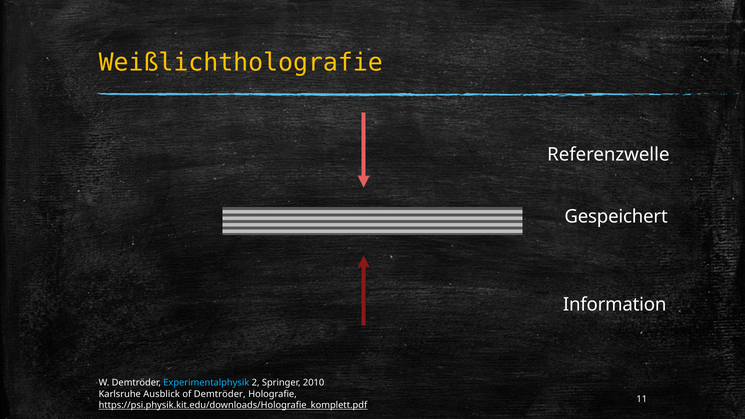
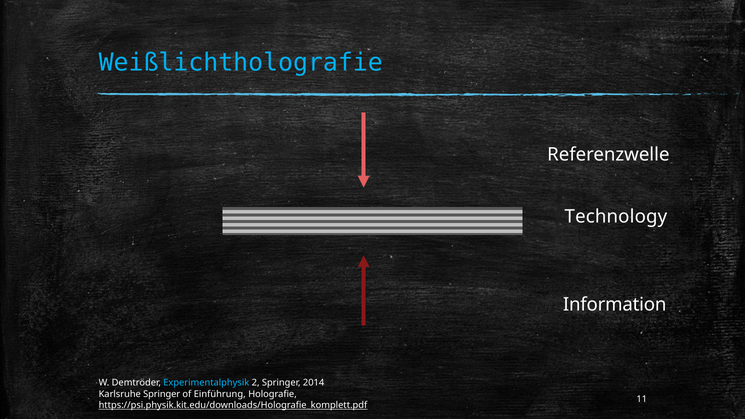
Weißlichtholografie colour: yellow -> light blue (241, 63)
Gespeichert: Gespeichert -> Technology (616, 217)
2010: 2010 -> 2014 (314, 383)
Karlsruhe Ausblick: Ausblick -> Springer (162, 394)
of Demtröder: Demtröder -> Einführung (220, 394)
